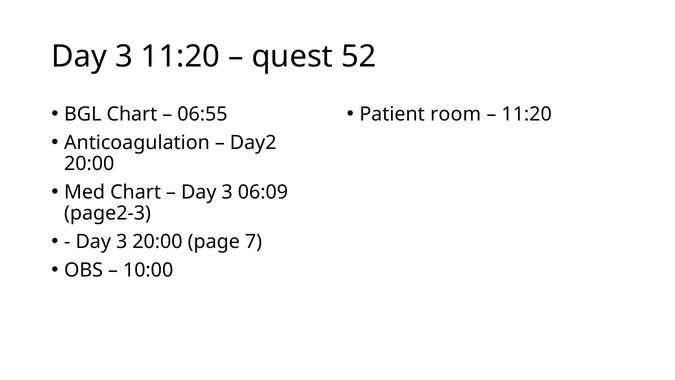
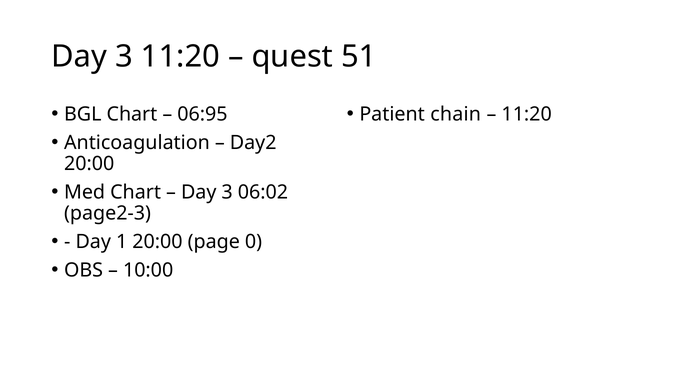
52: 52 -> 51 (359, 57)
06:55: 06:55 -> 06:95 (202, 114)
room: room -> chain (456, 114)
06:09: 06:09 -> 06:02 (263, 192)
3: 3 -> 1 (122, 242)
7: 7 -> 0 (254, 242)
